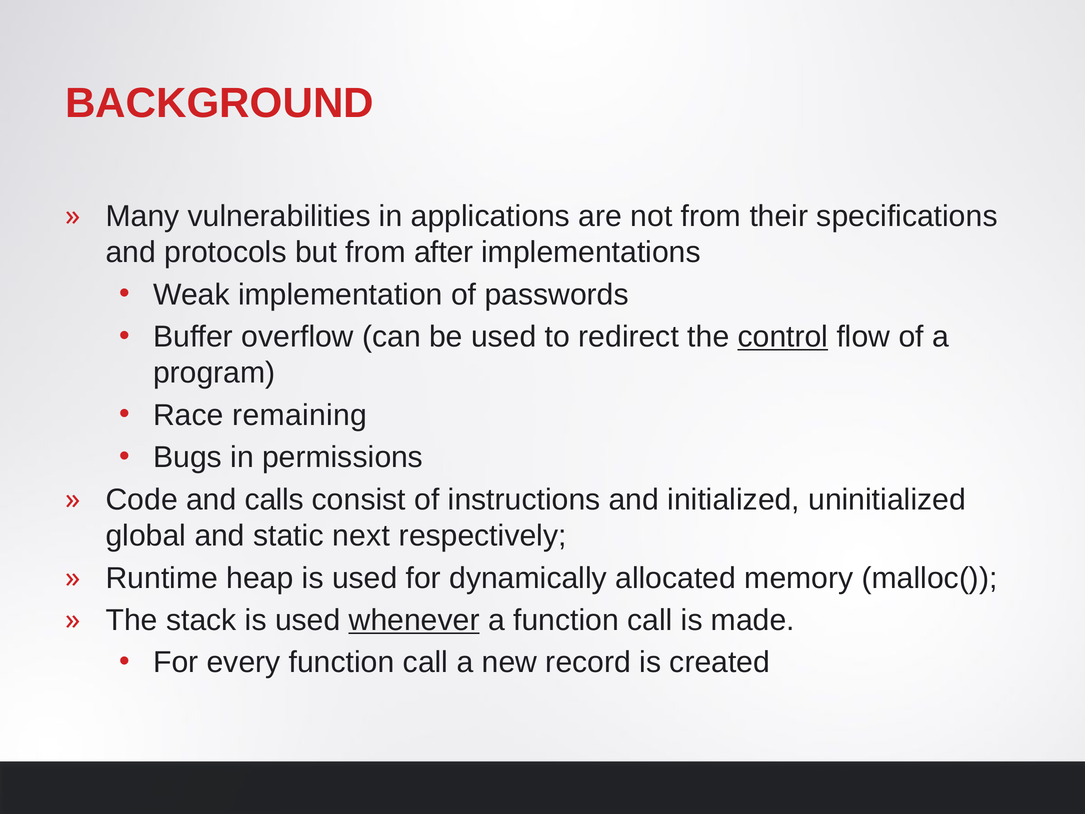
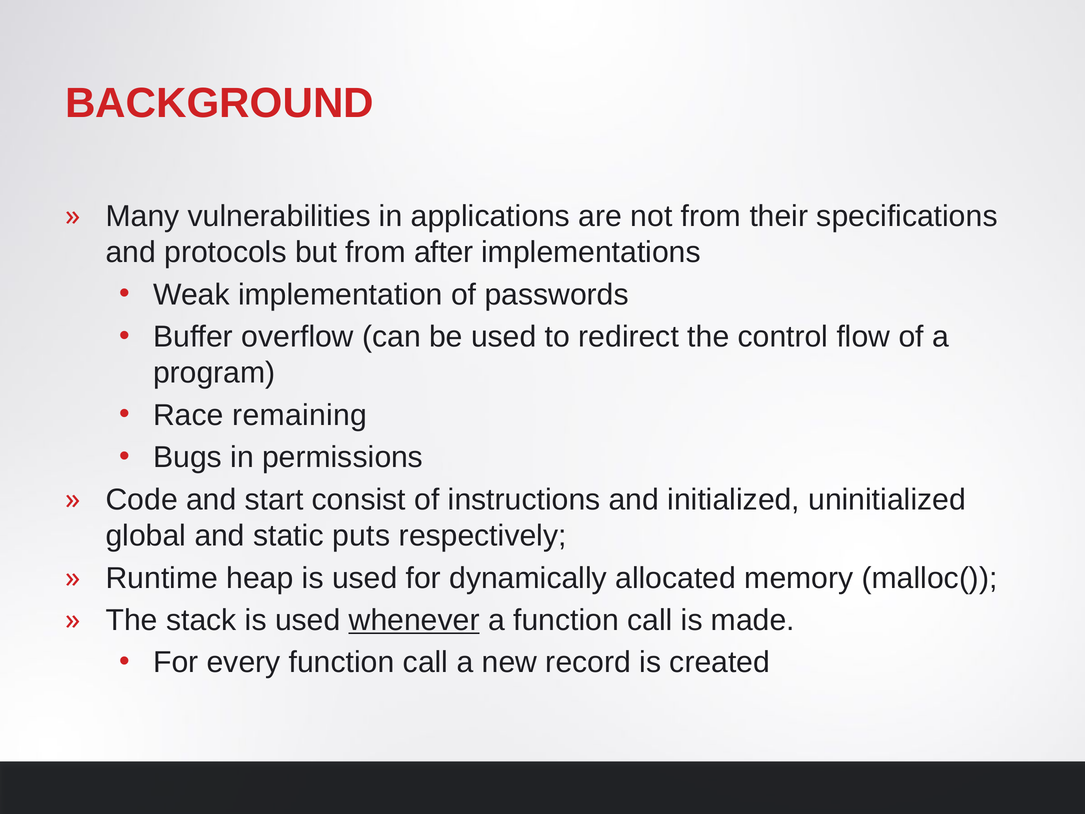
control underline: present -> none (783, 337)
calls: calls -> start (274, 499)
next: next -> puts (361, 536)
